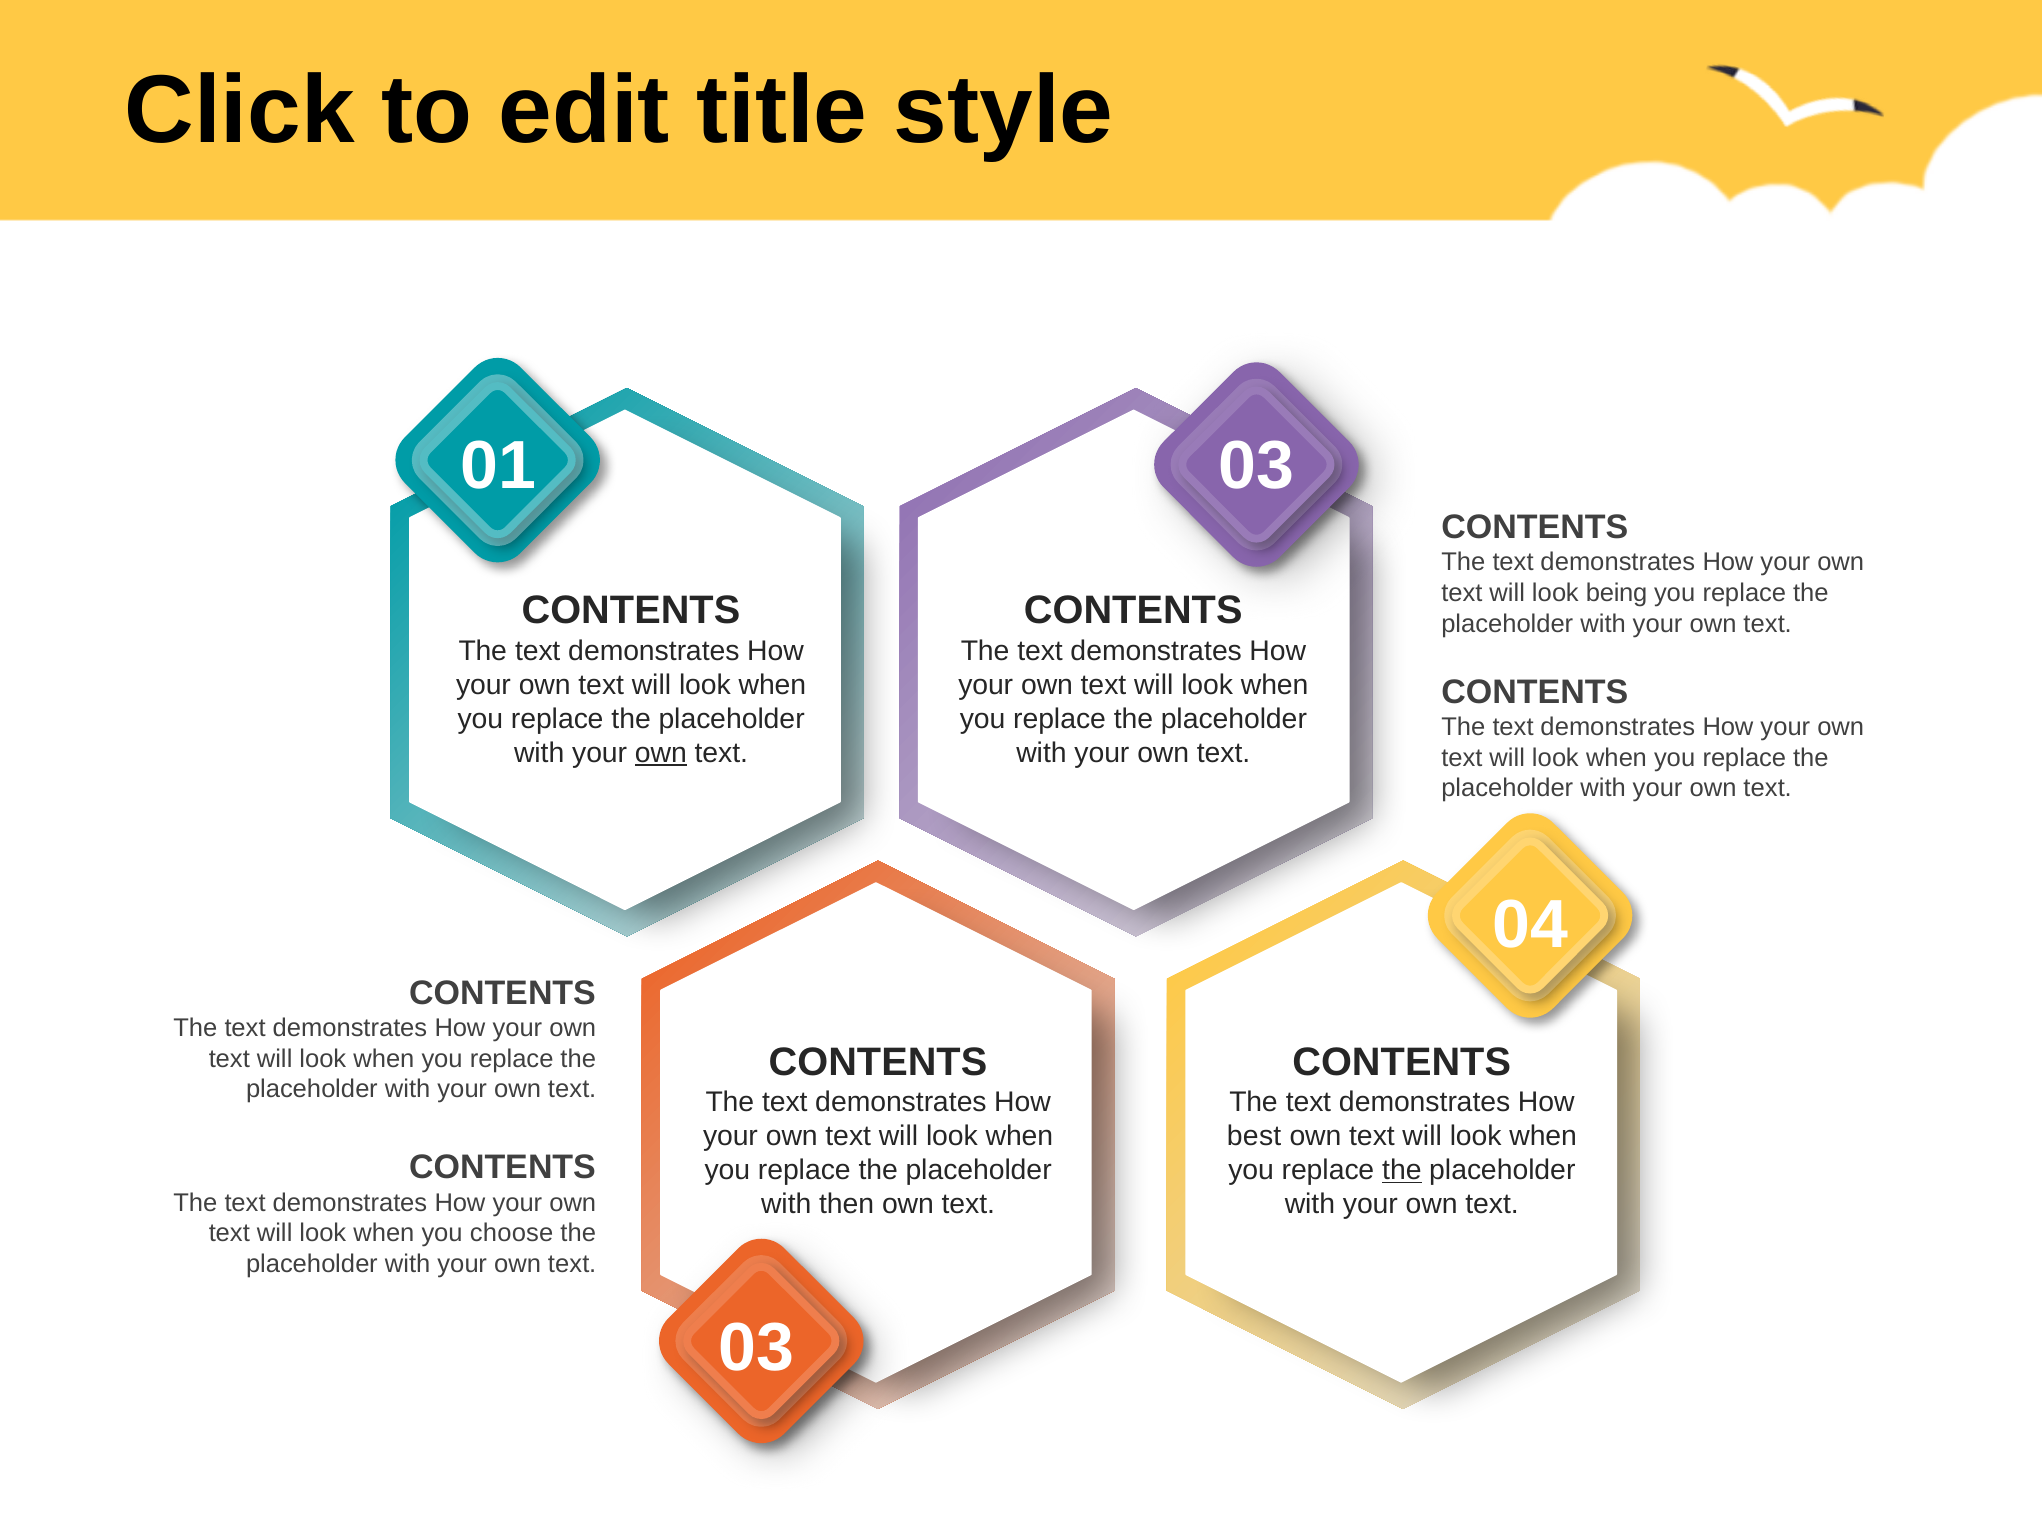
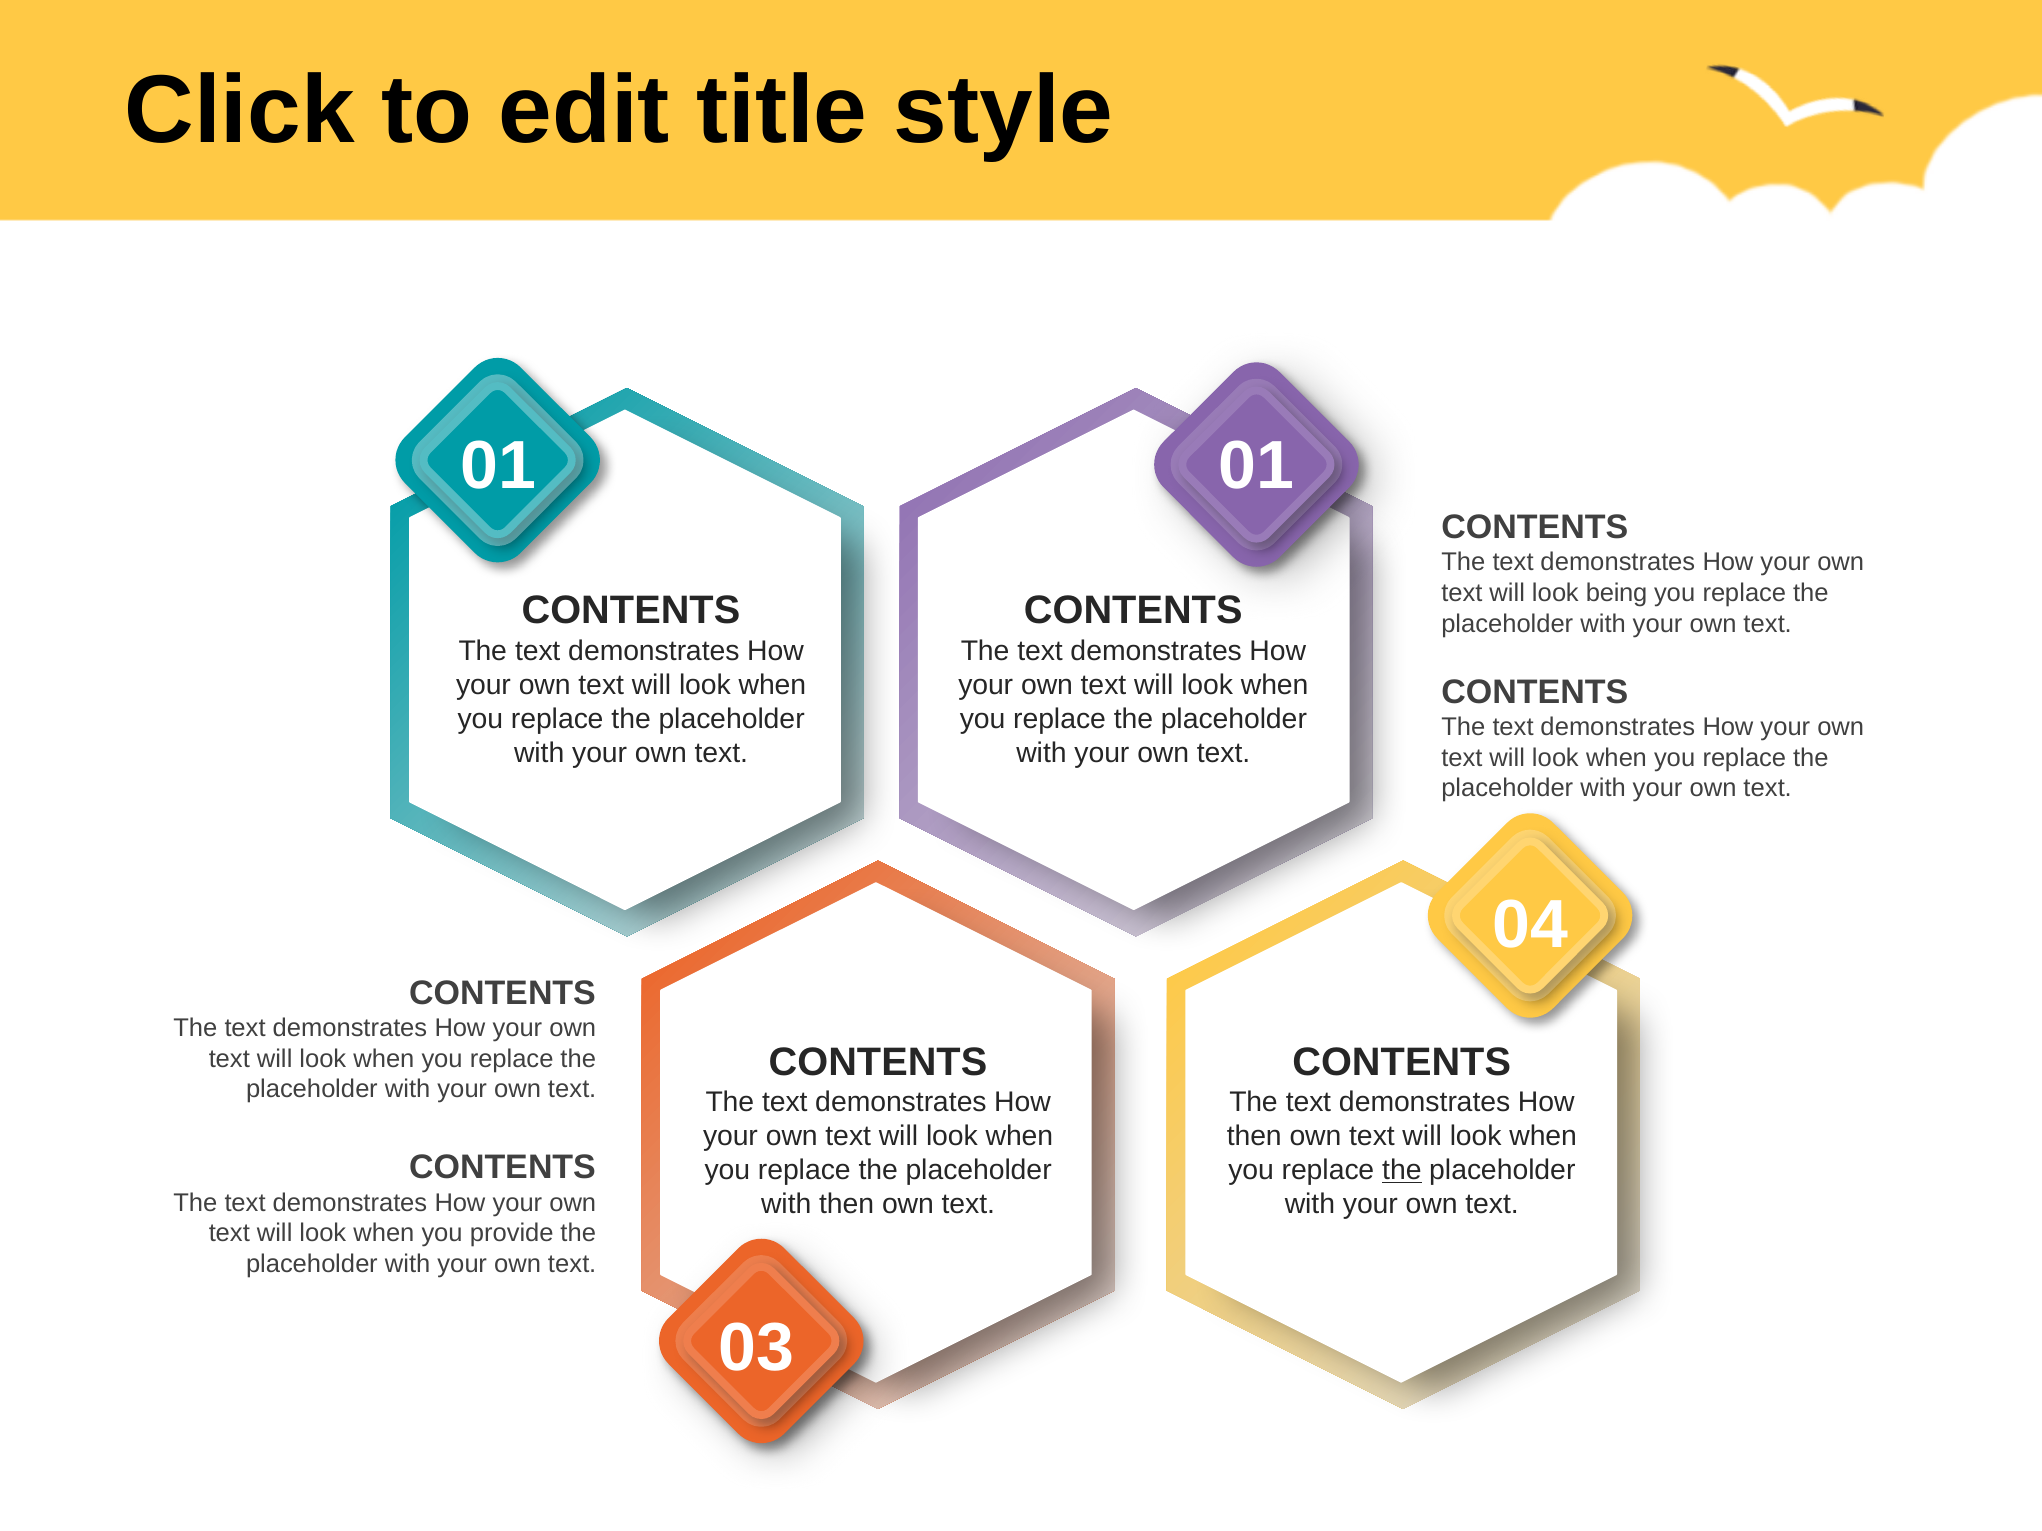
01 03: 03 -> 01 (1257, 466)
own underline: present -> none (661, 753)
best: best -> then (1254, 1137)
choose: choose -> provide (512, 1234)
